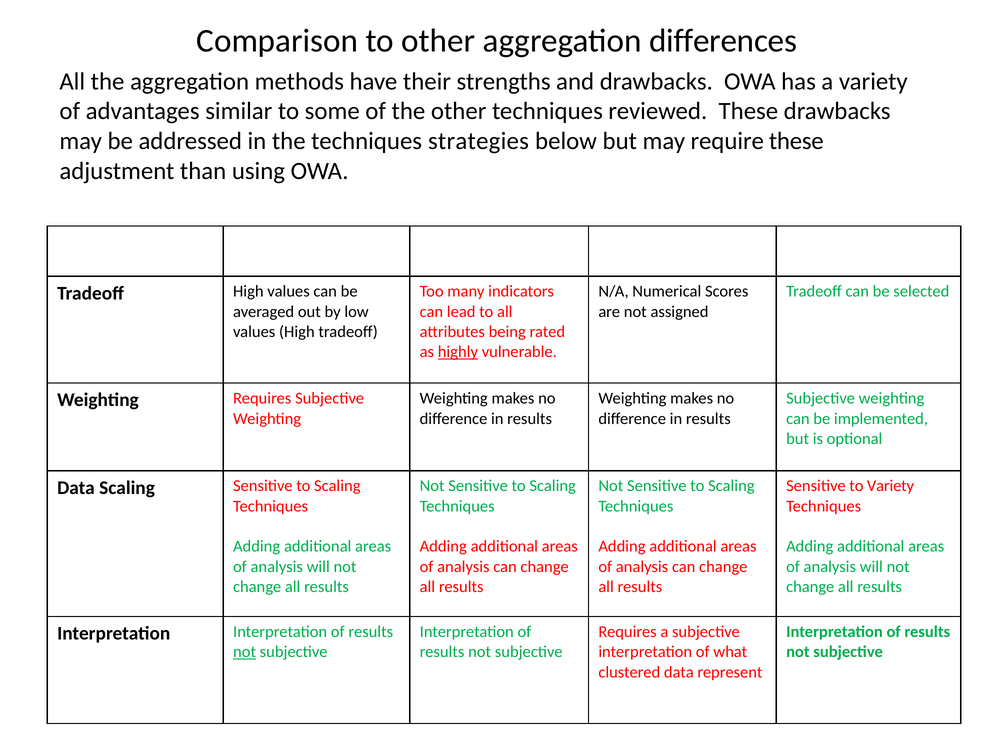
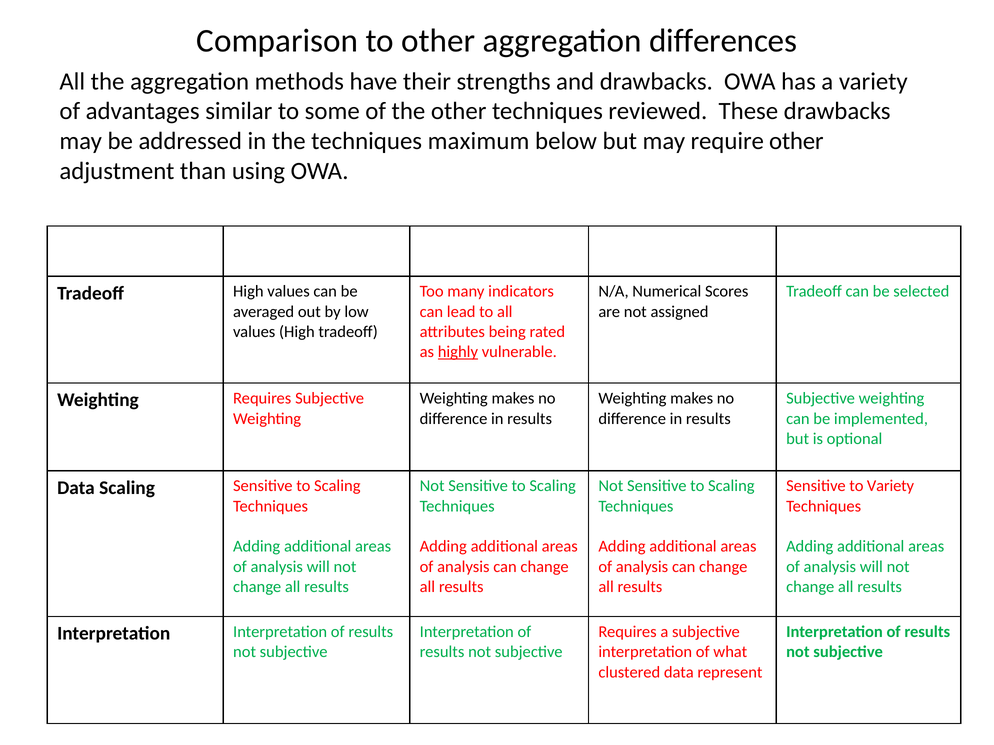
strategies: strategies -> maximum (479, 141)
require these: these -> other (796, 141)
not underline: present -> none (245, 652)
